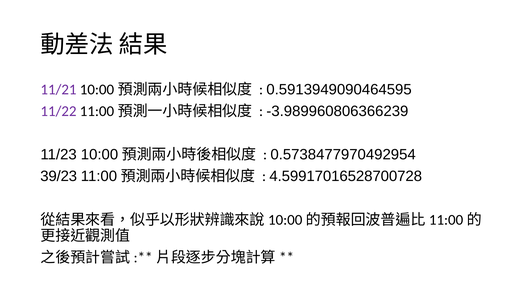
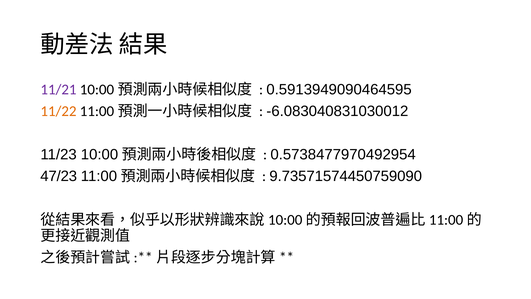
11/22 colour: purple -> orange (58, 111)
-3.989960806366239: -3.989960806366239 -> -6.083040831030012 (337, 111)
39/23: 39/23 -> 47/23 (59, 176)
4.59917016528700728: 4.59917016528700728 -> 9.73571574450759090 (346, 176)
